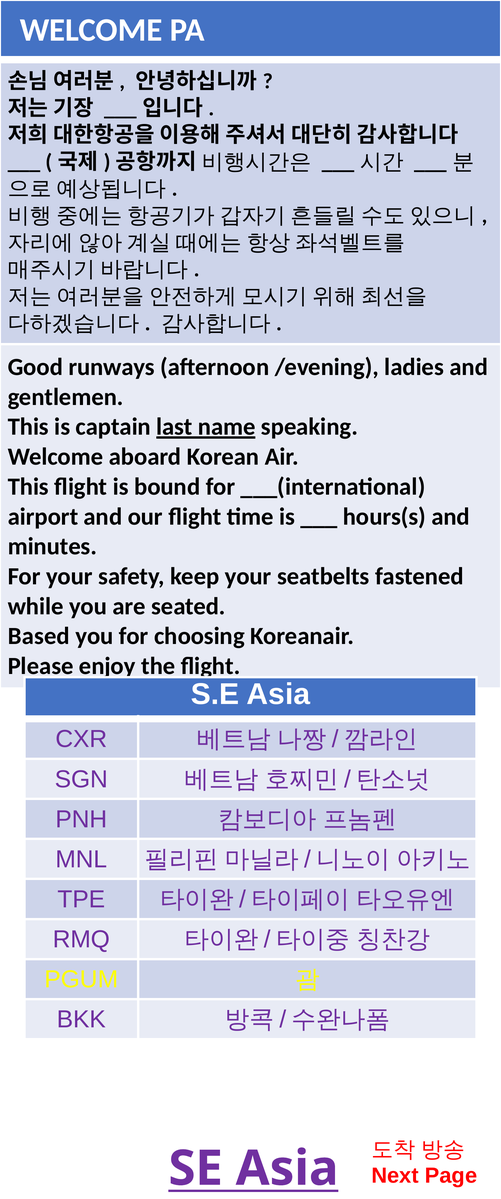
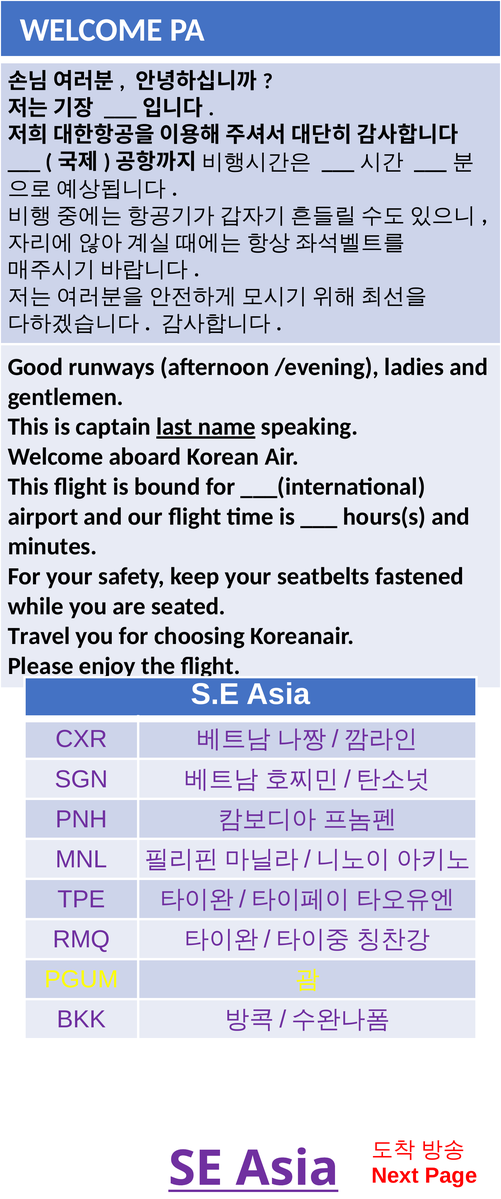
Based: Based -> Travel (39, 636)
